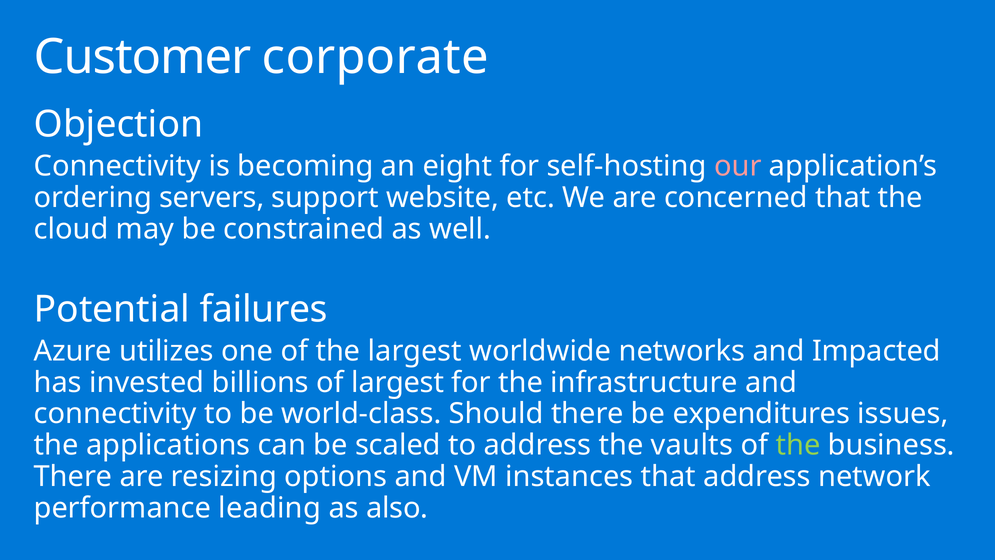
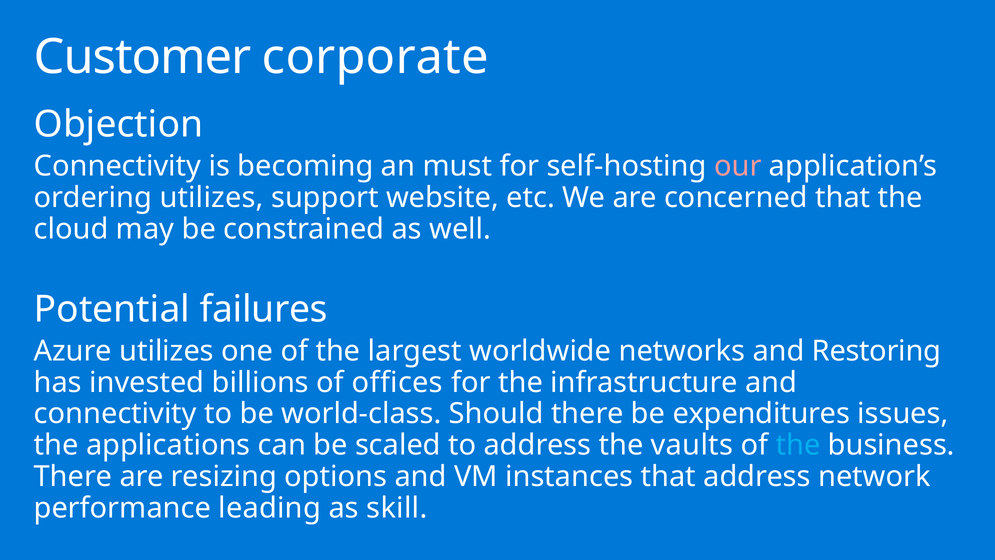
eight: eight -> must (457, 166)
ordering servers: servers -> utilizes (212, 197)
Impacted: Impacted -> Restoring (876, 351)
of largest: largest -> offices (397, 382)
the colour: light green -> light blue (798, 445)
also: also -> skill (397, 508)
